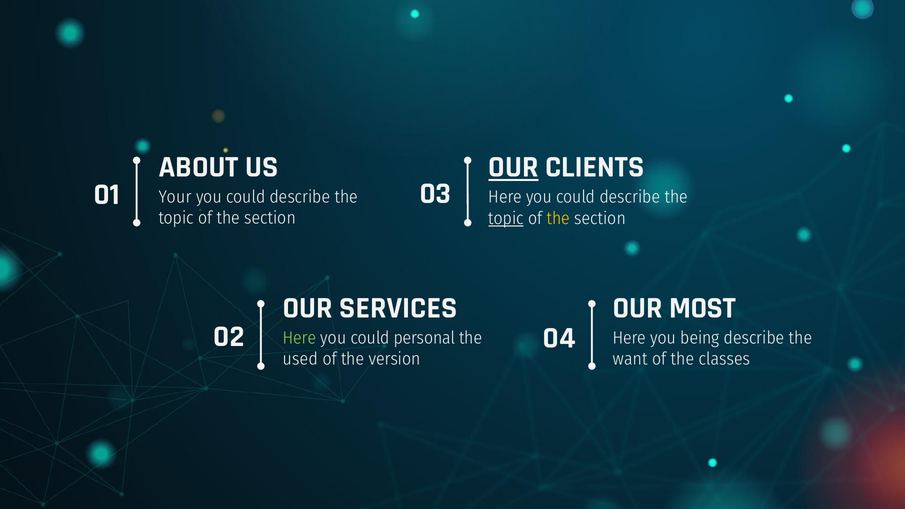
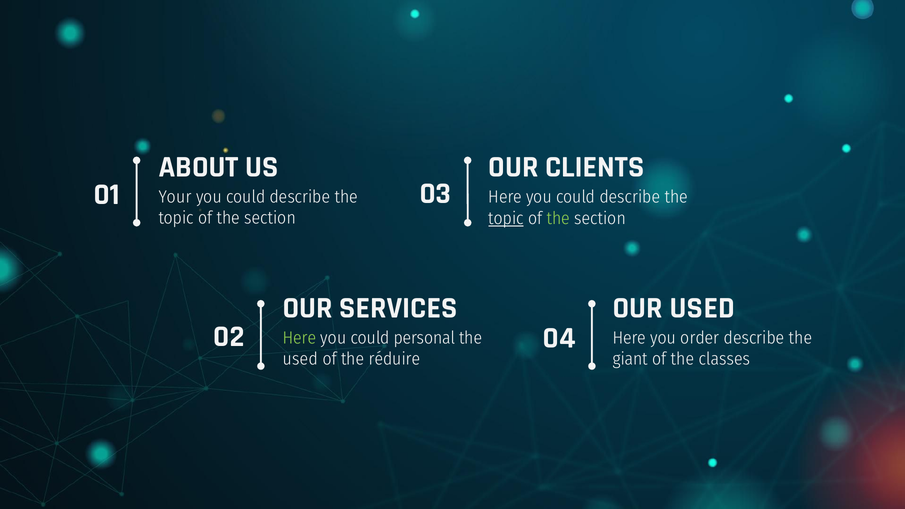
OUR underline: present -> none (513, 167)
the colour: yellow -> light green (558, 218)
OUR MOST: MOST -> USED (702, 308)
being: being -> order (700, 338)
version: version -> réduire (395, 359)
want: want -> giant (630, 359)
